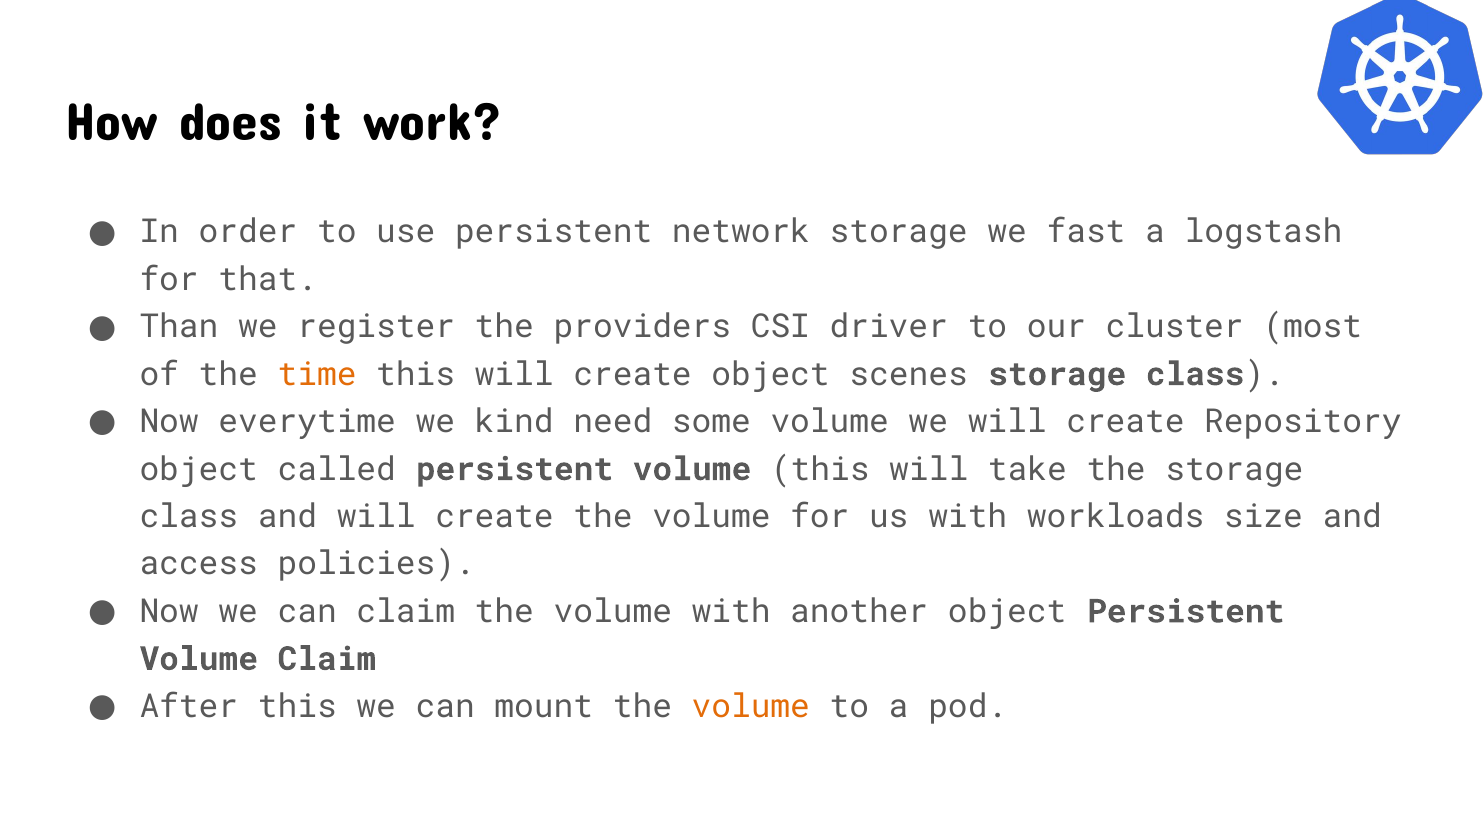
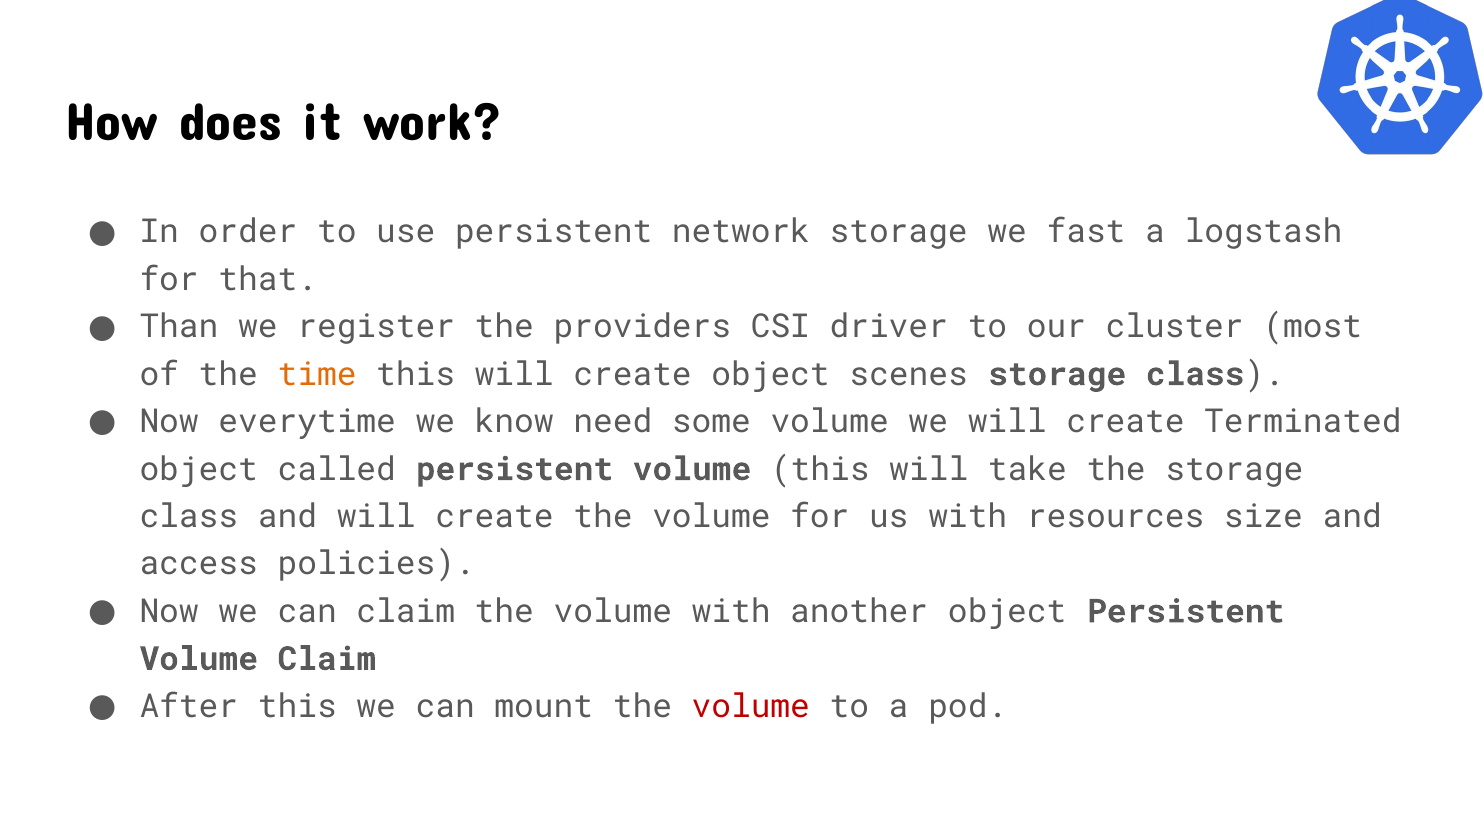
kind: kind -> know (514, 422)
Repository: Repository -> Terminated (1303, 422)
workloads: workloads -> resources (1116, 516)
volume colour: orange -> red (751, 706)
